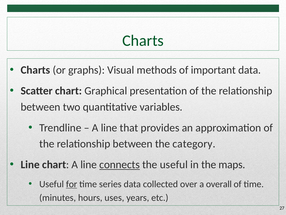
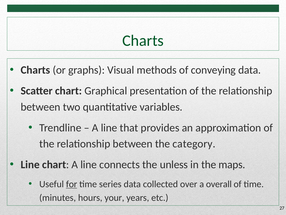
important: important -> conveying (213, 70)
connects underline: present -> none (120, 164)
the useful: useful -> unless (174, 164)
uses: uses -> your (114, 197)
